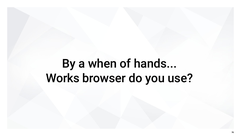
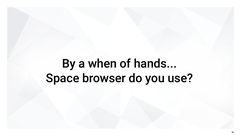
Works: Works -> Space (63, 78)
